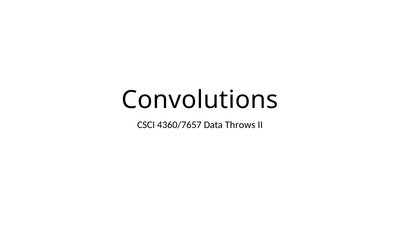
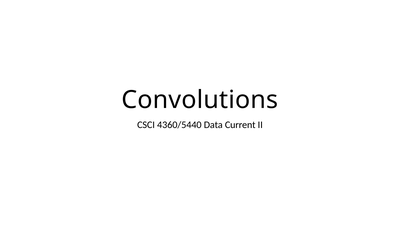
4360/7657: 4360/7657 -> 4360/5440 (179, 125)
Throws: Throws -> Current (240, 125)
